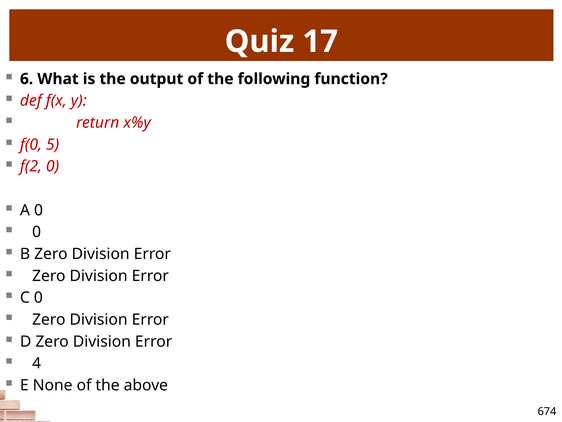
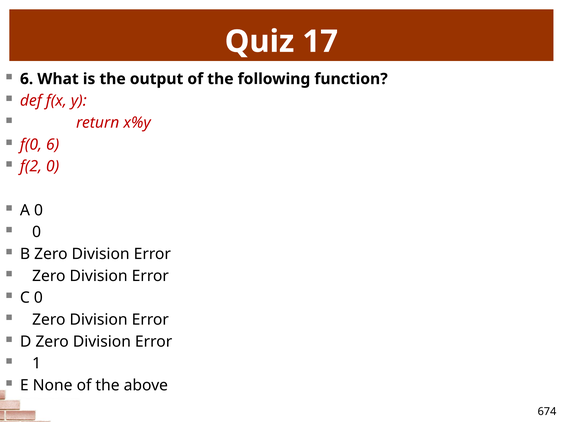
f(0 5: 5 -> 6 (53, 144)
4: 4 -> 1 (37, 363)
